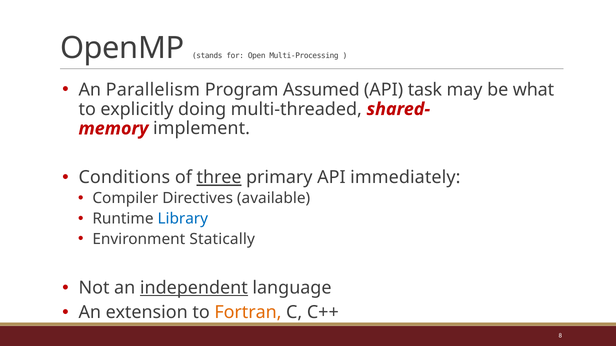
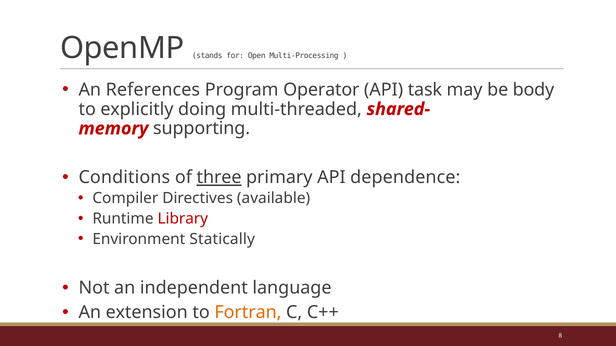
Parallelism: Parallelism -> References (153, 90)
Assumed: Assumed -> Operator (321, 90)
what: what -> body (533, 90)
implement: implement -> supporting (202, 129)
immediately: immediately -> dependence (405, 178)
Library colour: blue -> red (183, 219)
independent underline: present -> none (194, 288)
